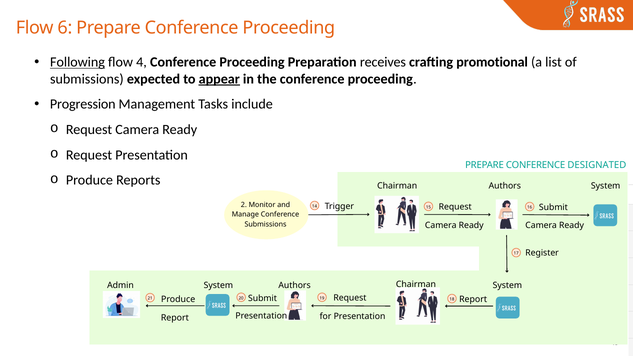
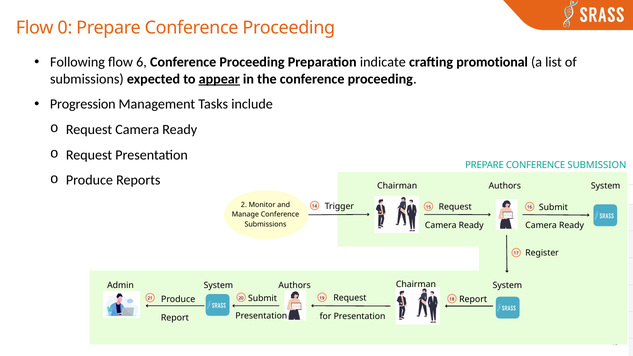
6: 6 -> 0 (65, 28)
Following underline: present -> none (78, 62)
4: 4 -> 6 (141, 62)
receives: receives -> indicate (383, 62)
DESIGNATED: DESIGNATED -> SUBMISSION (597, 165)
